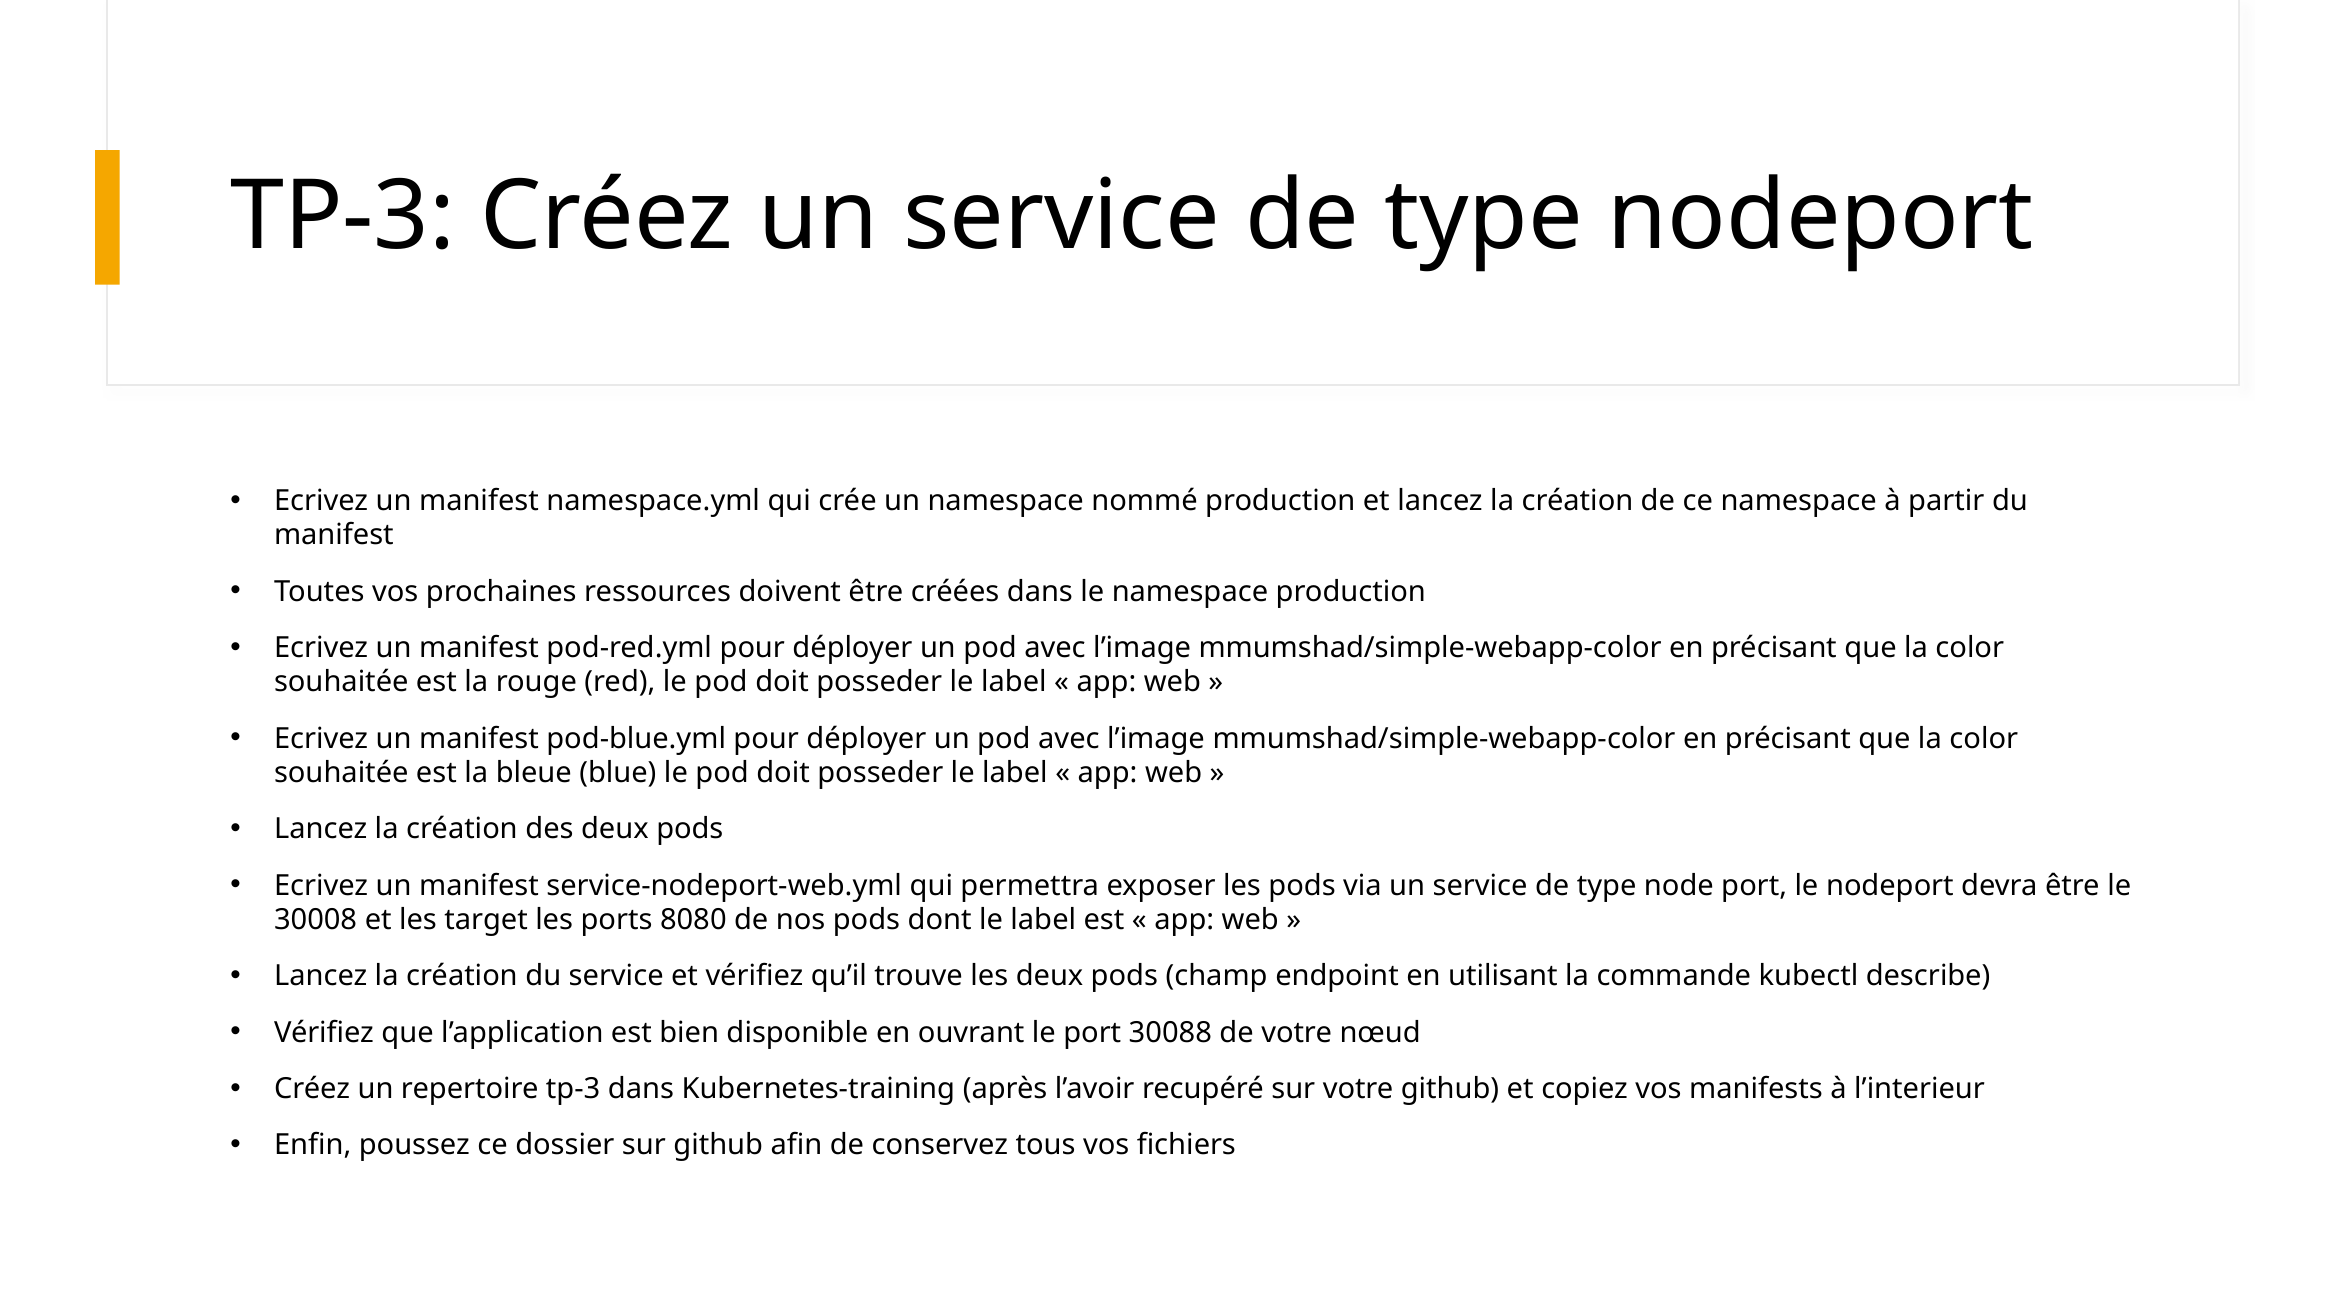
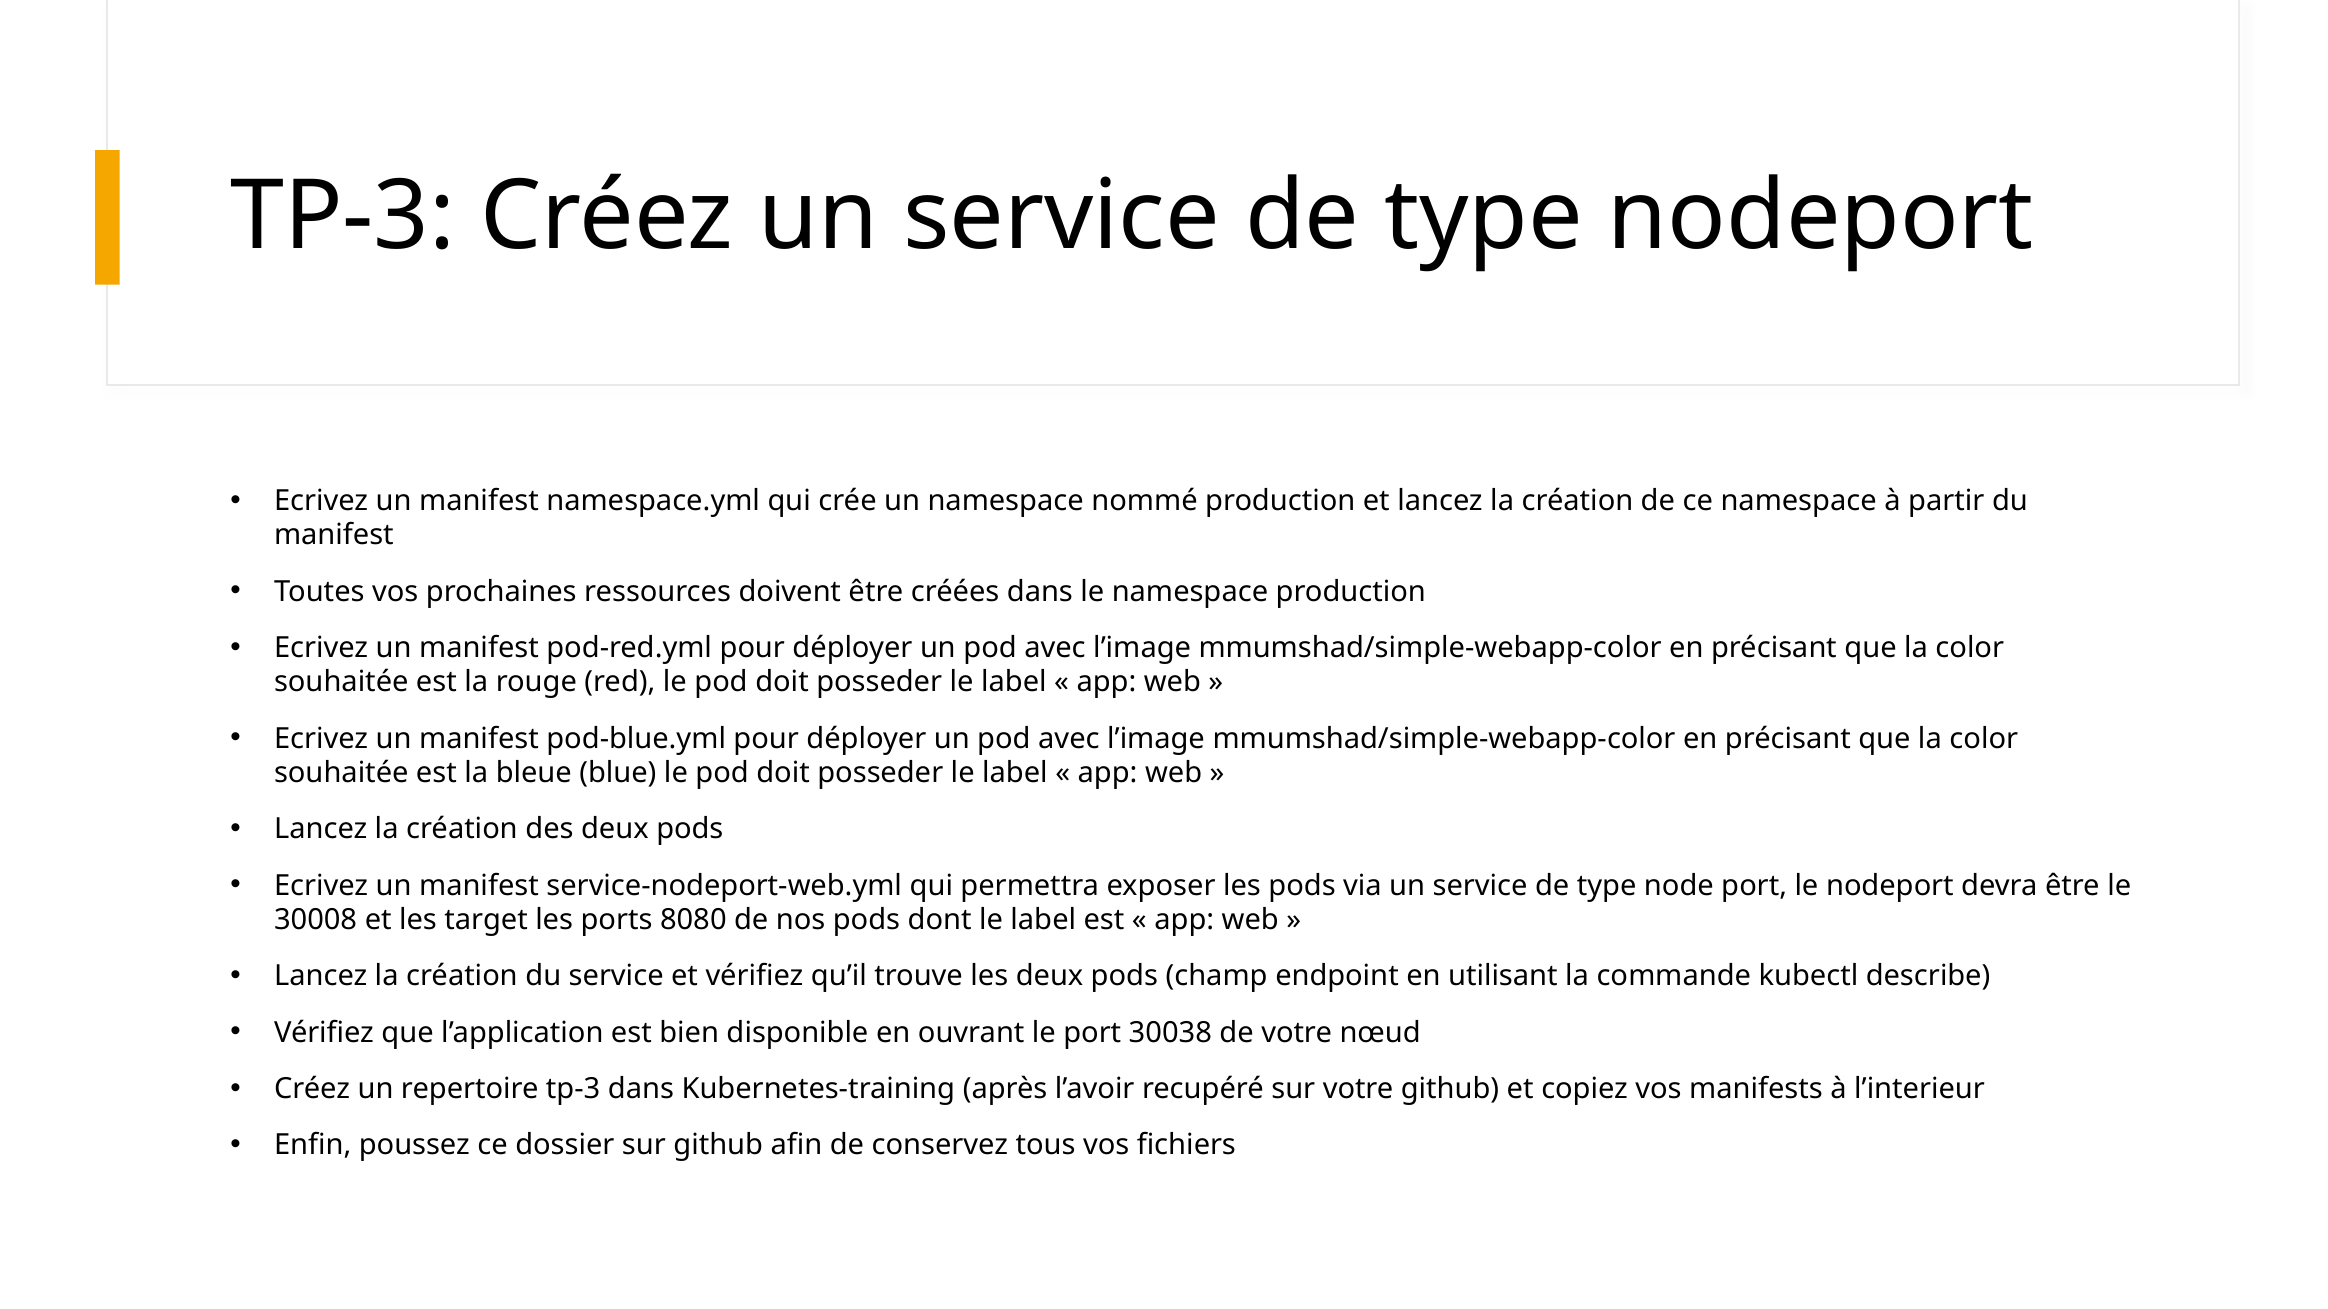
30088: 30088 -> 30038 (1170, 1033)
